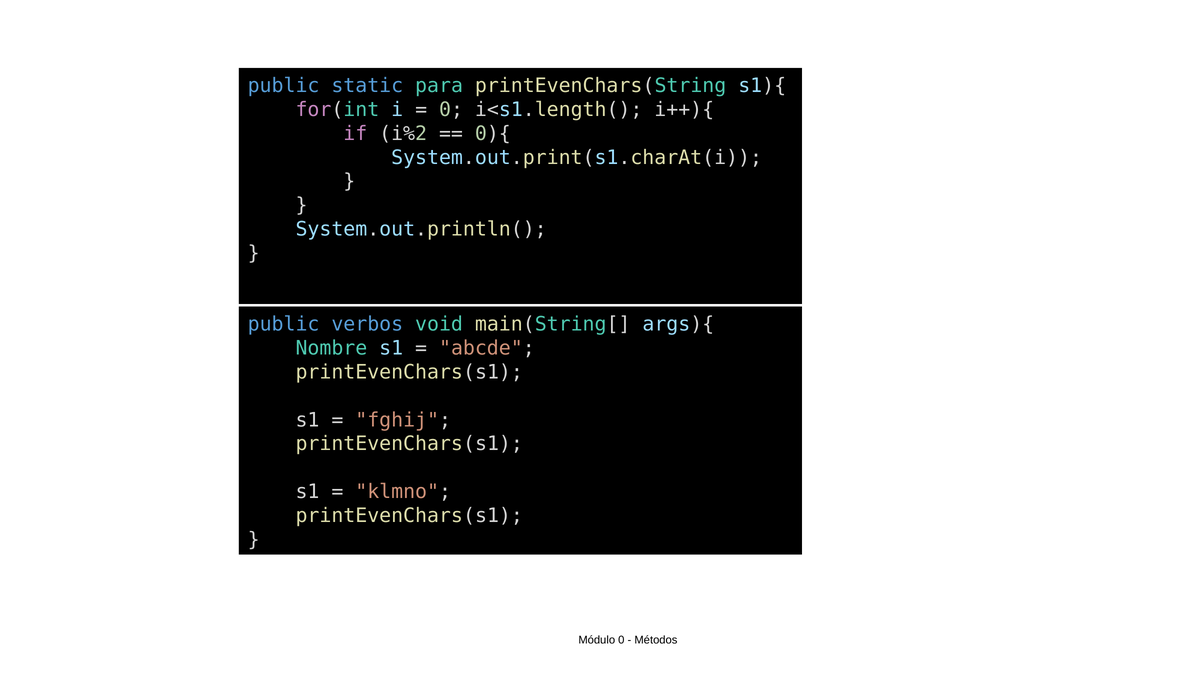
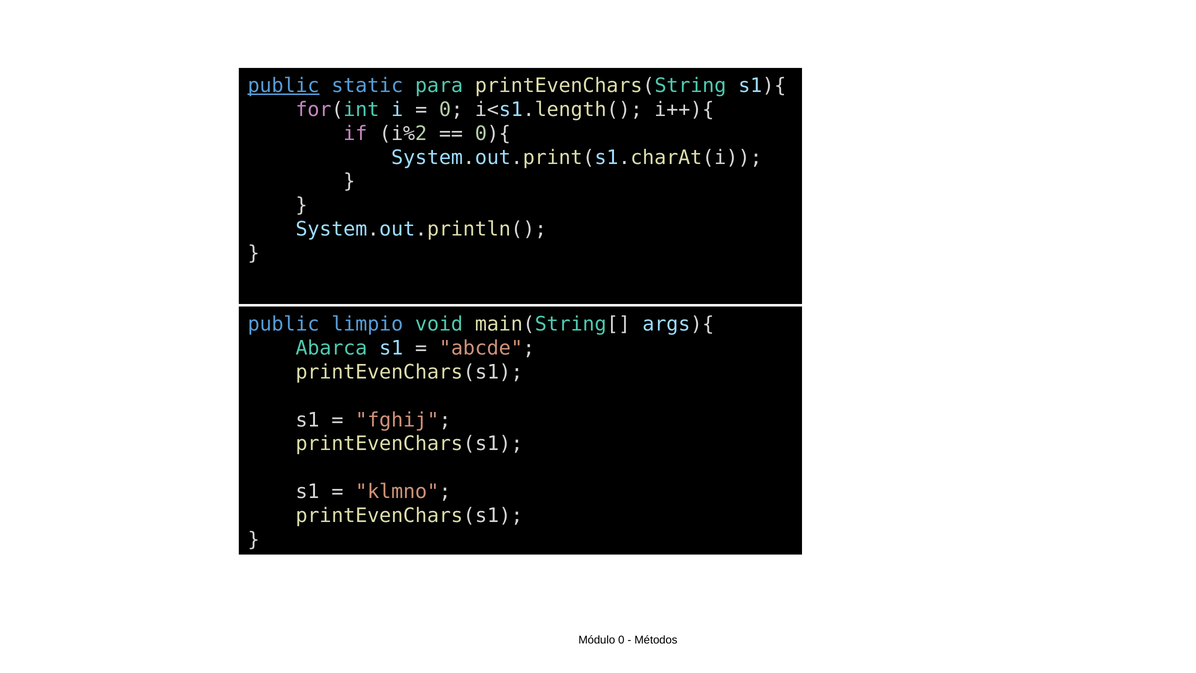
public underline: none -> present (284, 86)
verbos: verbos -> limpio (367, 324)
Nombre: Nombre -> Abarca (331, 348)
